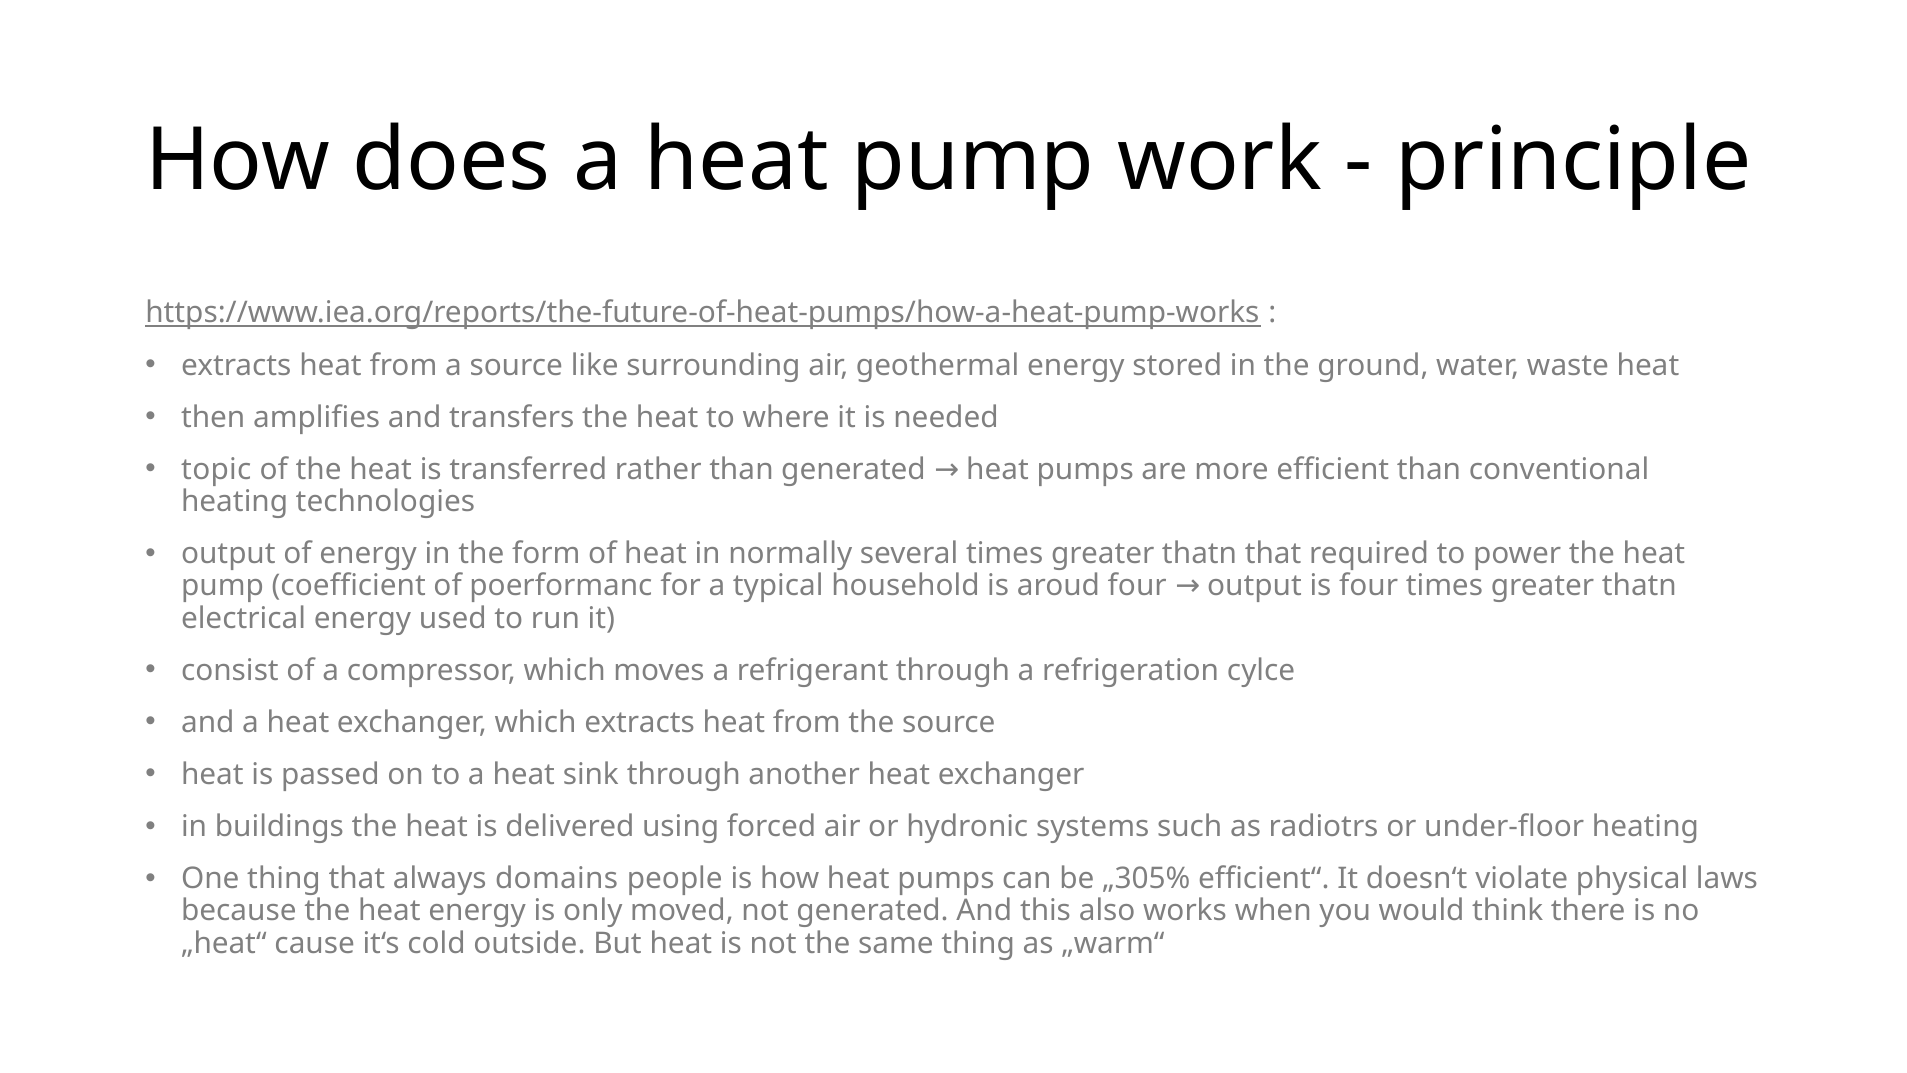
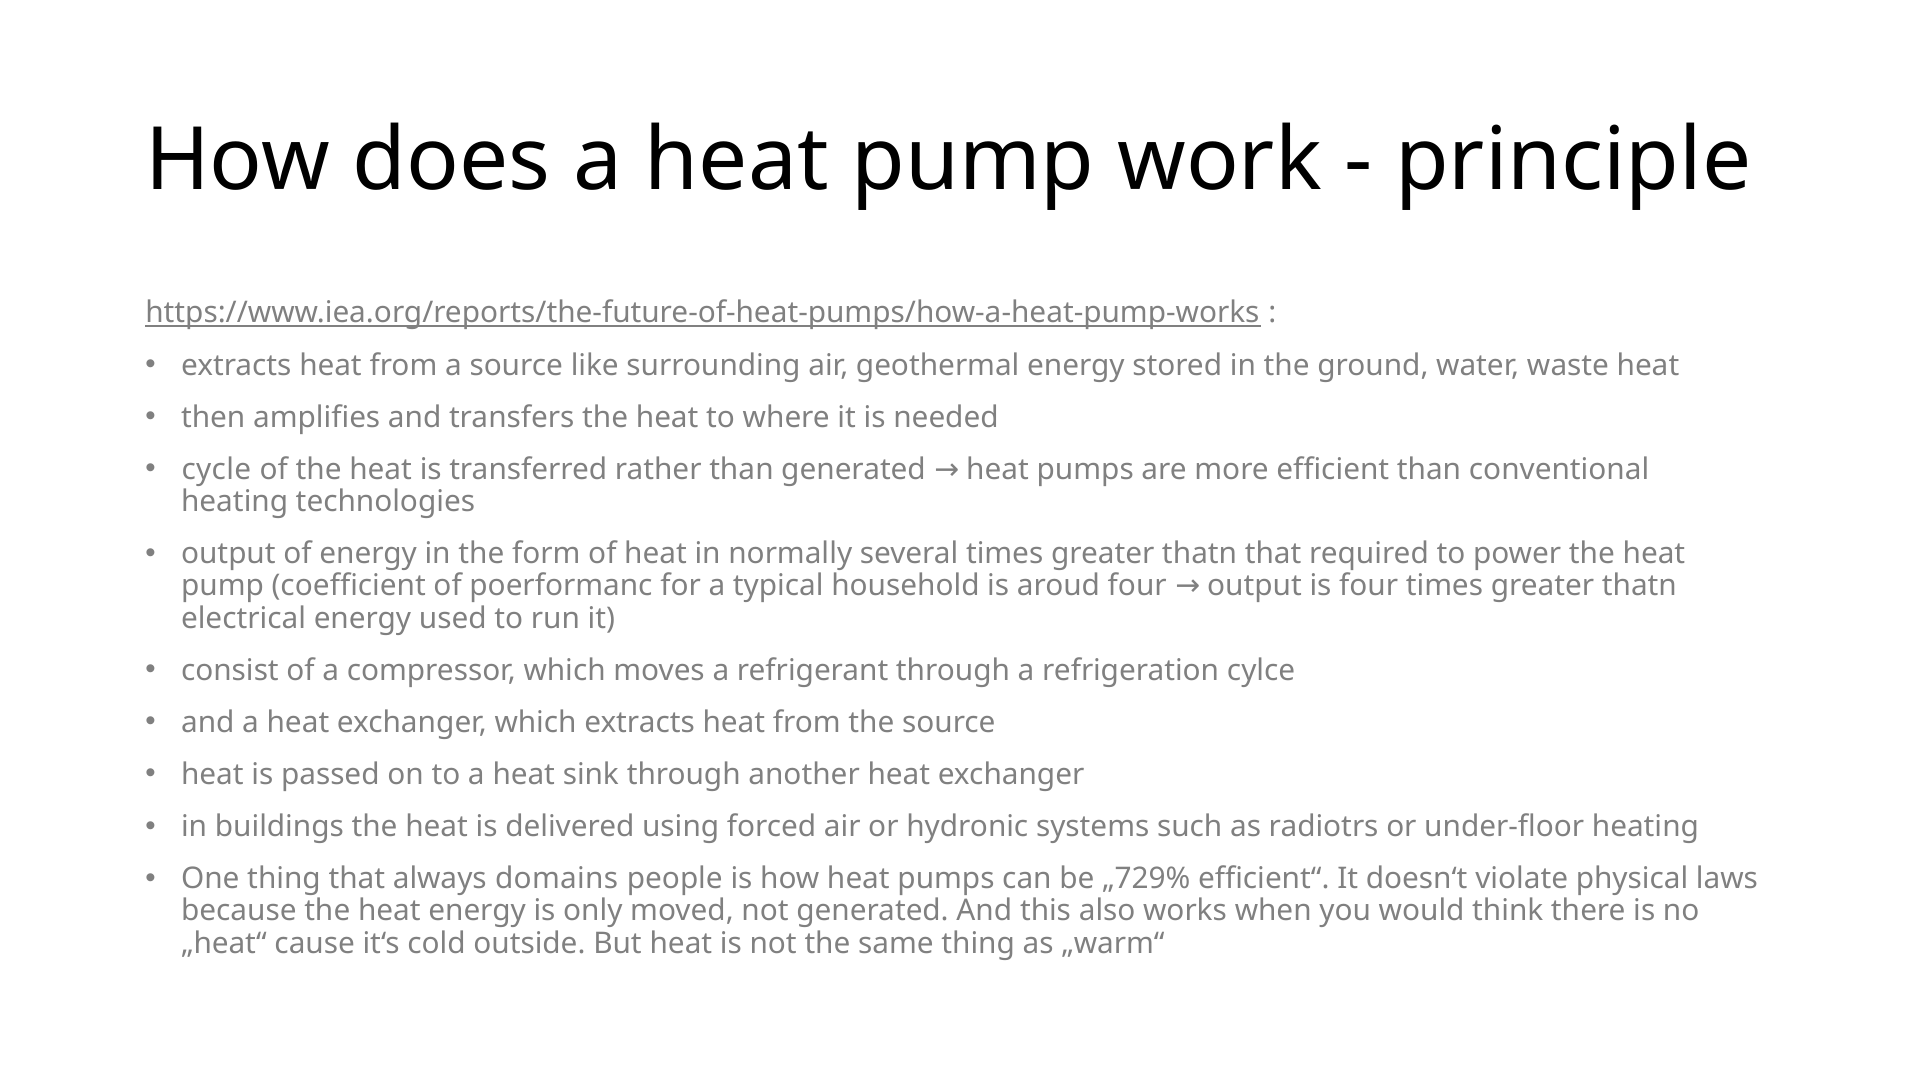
topic: topic -> cycle (216, 469)
„305%: „305% -> „729% (1146, 878)
